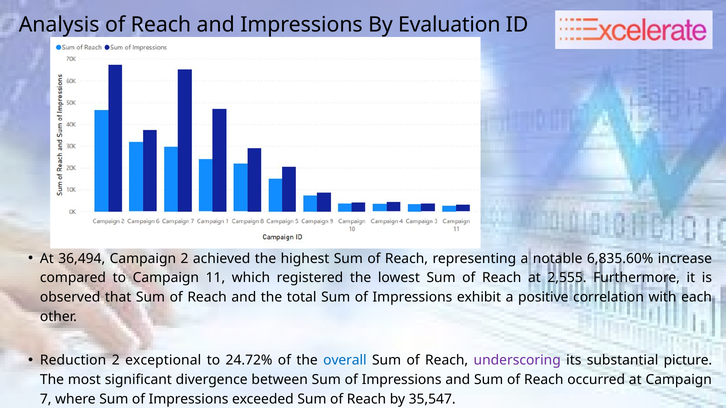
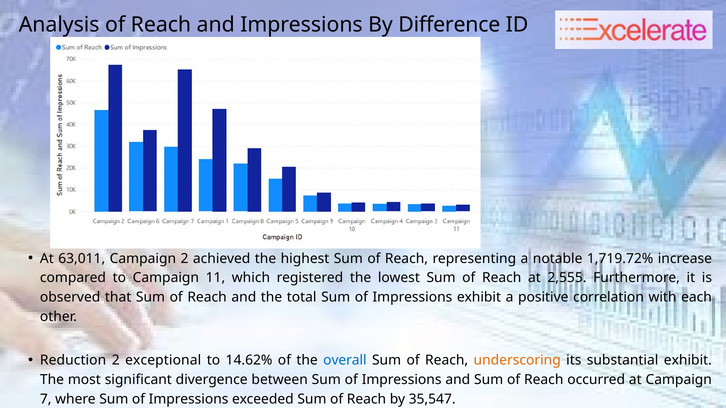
Evaluation: Evaluation -> Difference (449, 25)
36,494: 36,494 -> 63,011 (82, 259)
6,835.60%: 6,835.60% -> 1,719.72% (620, 259)
24.72%: 24.72% -> 14.62% (249, 361)
underscoring colour: purple -> orange (517, 361)
substantial picture: picture -> exhibit (688, 361)
